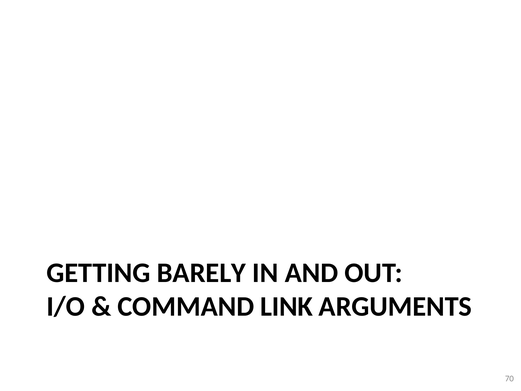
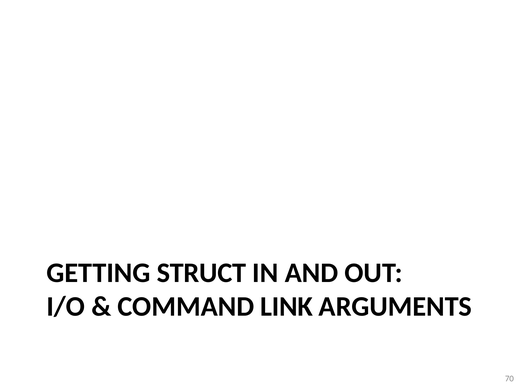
BARELY: BARELY -> STRUCT (201, 273)
